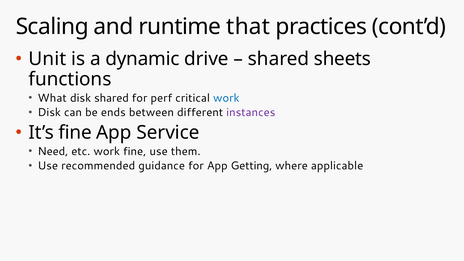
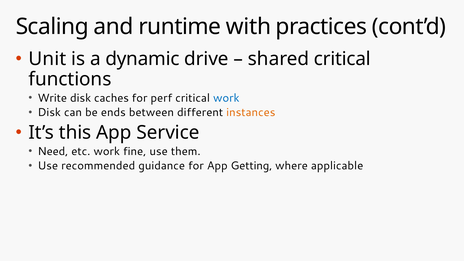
that: that -> with (248, 27)
shared sheets: sheets -> critical (342, 59)
What: What -> Write (52, 98)
disk shared: shared -> caches (111, 98)
instances colour: purple -> orange (251, 112)
It’s fine: fine -> this (75, 133)
